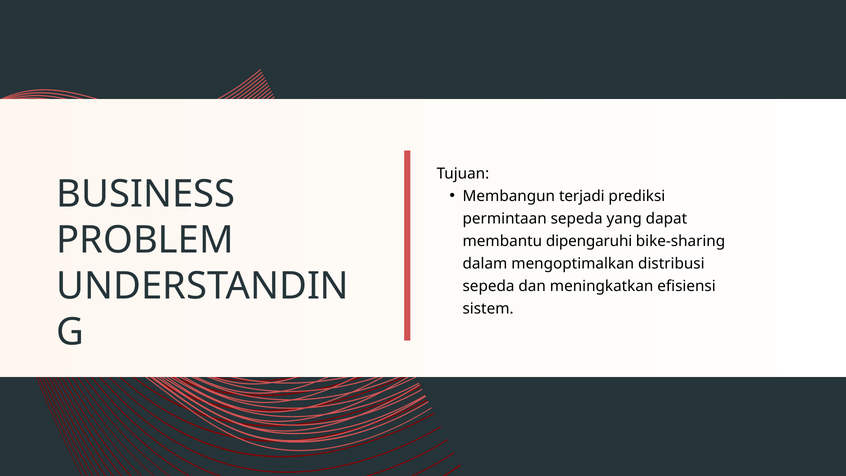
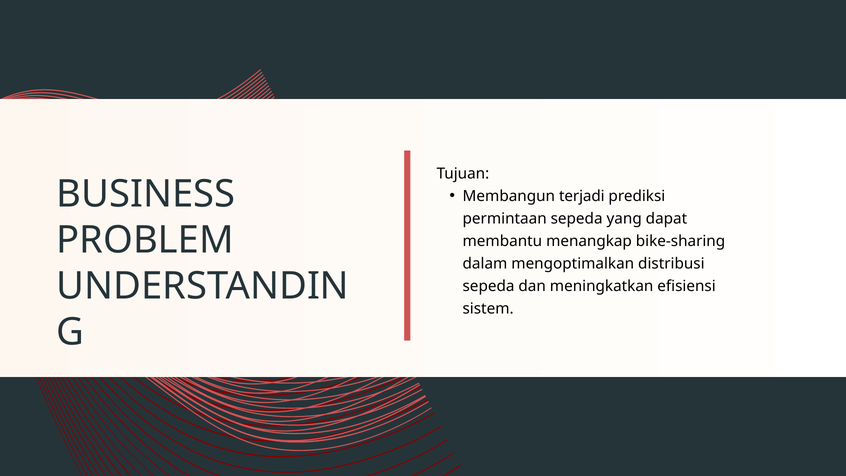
dipengaruhi: dipengaruhi -> menangkap (589, 241)
